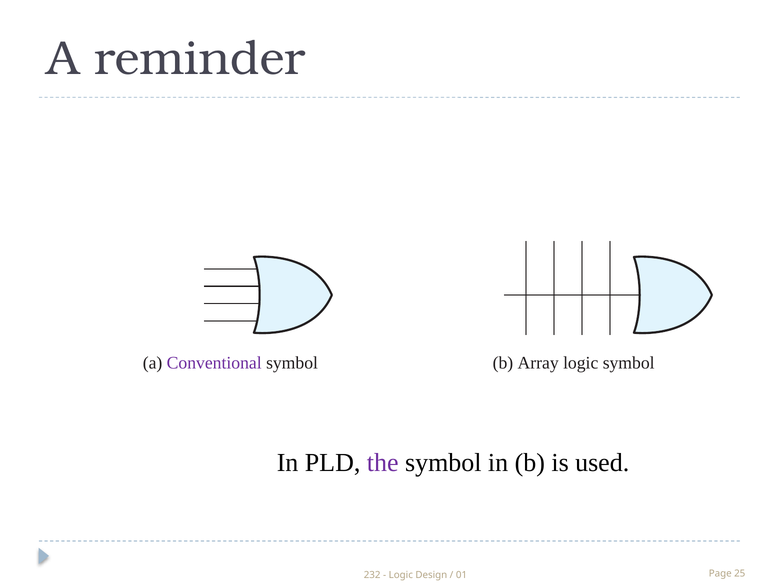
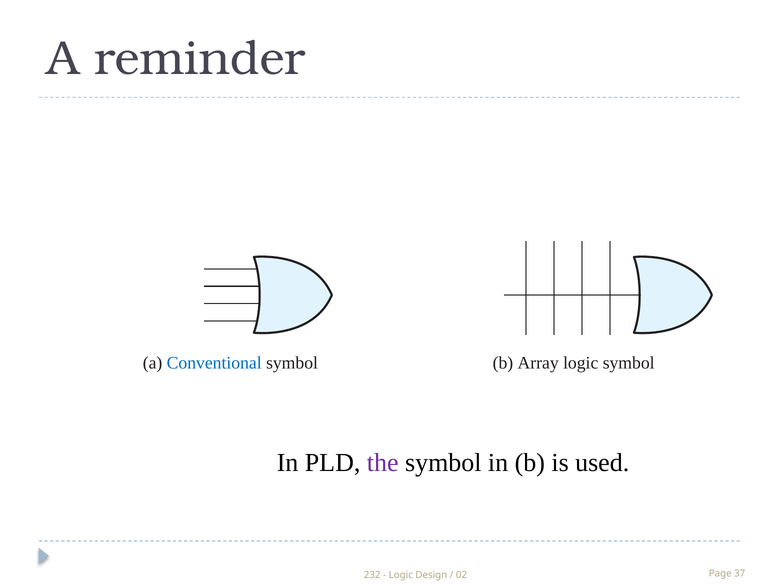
Conventional colour: purple -> blue (214, 363)
01: 01 -> 02 (462, 575)
25: 25 -> 37 (740, 574)
